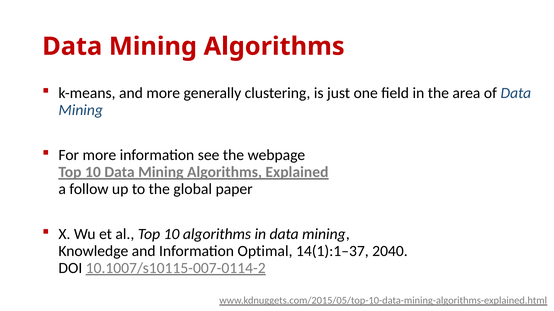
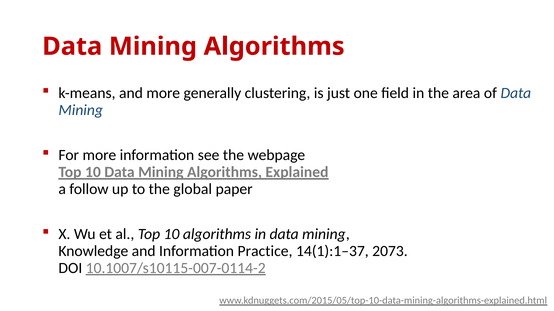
Optimal: Optimal -> Practice (265, 251)
2040: 2040 -> 2073 (390, 251)
